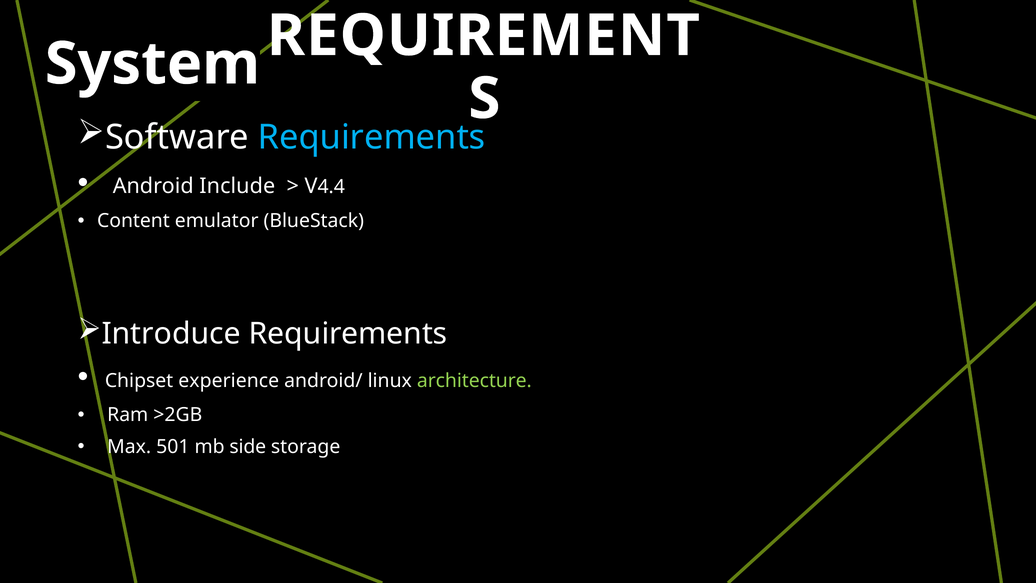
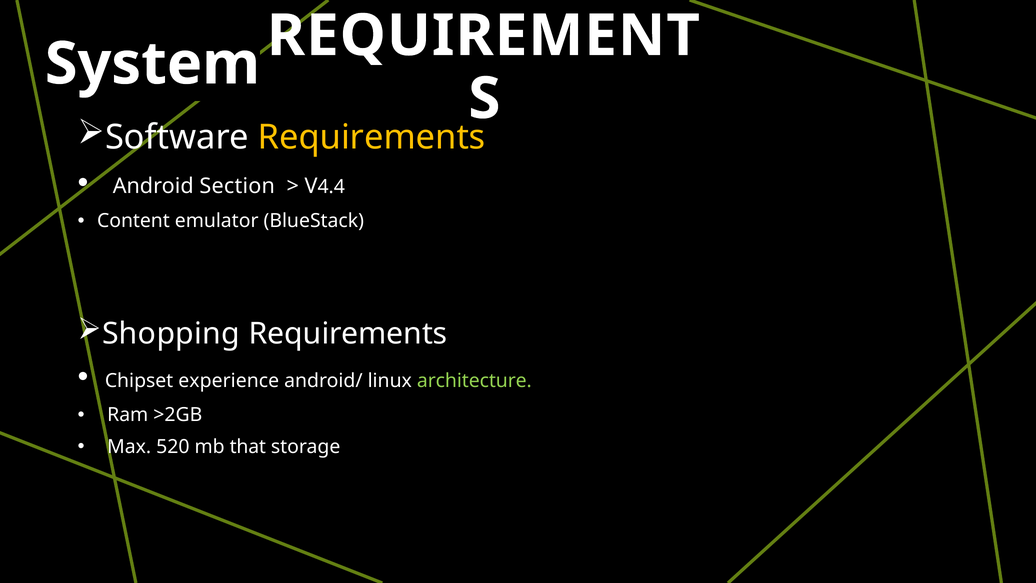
Requirements colour: light blue -> yellow (372, 137)
Include: Include -> Section (237, 186)
Introduce: Introduce -> Shopping (171, 334)
501: 501 -> 520 (173, 447)
side: side -> that (248, 447)
